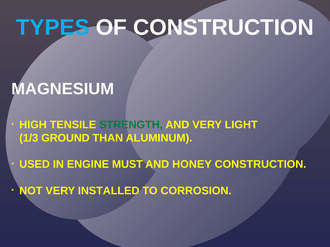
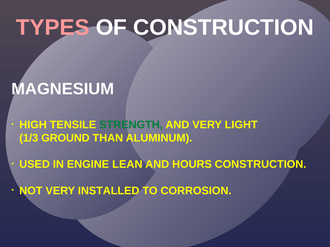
TYPES colour: light blue -> pink (53, 28)
MUST: MUST -> LEAN (127, 165)
HONEY: HONEY -> HOURS (192, 165)
